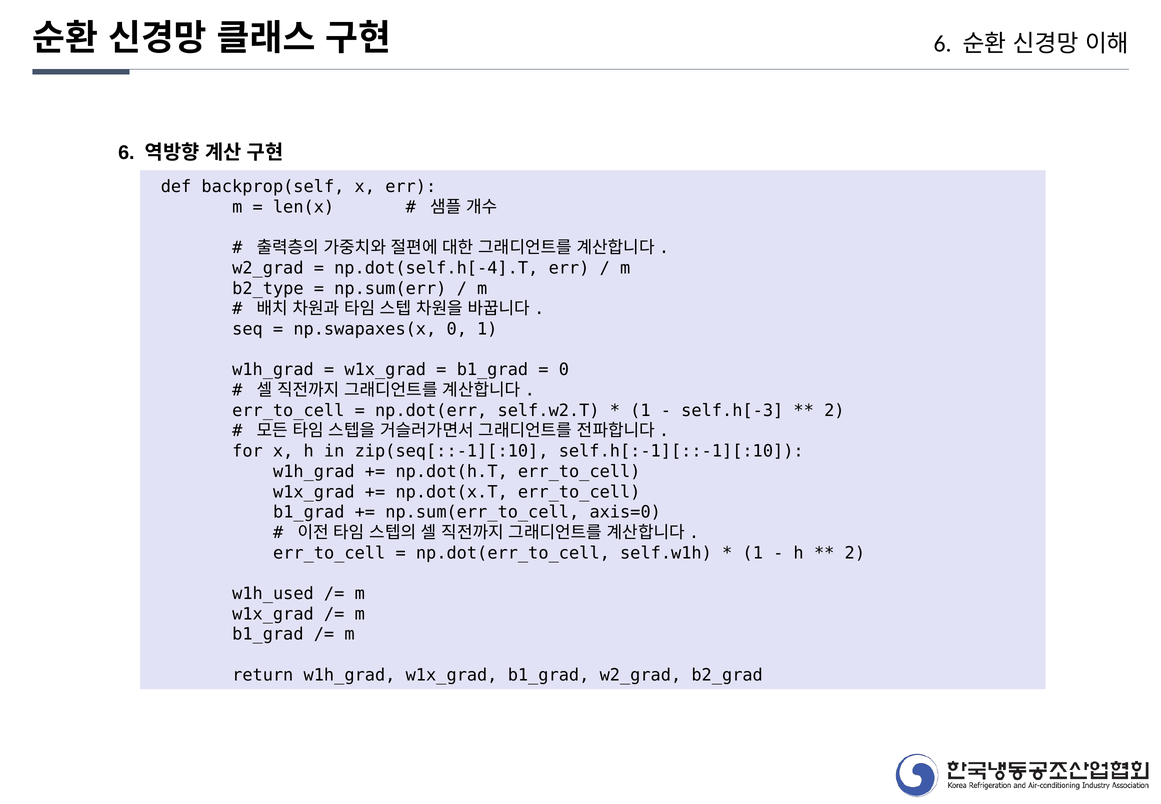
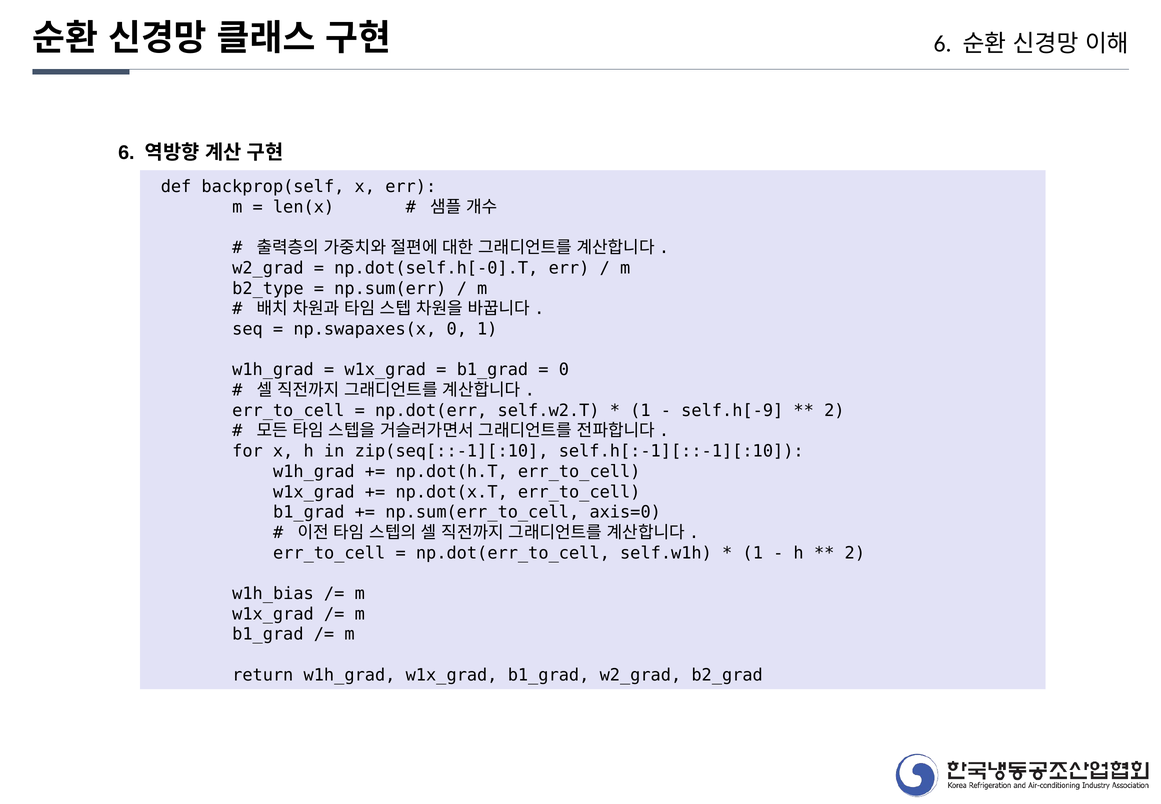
np.dot(self.h[-4].T: np.dot(self.h[-4].T -> np.dot(self.h[-0].T (436, 268)
self.h[-3: self.h[-3 -> self.h[-9 (732, 410)
w1h_used: w1h_used -> w1h_bias (273, 593)
